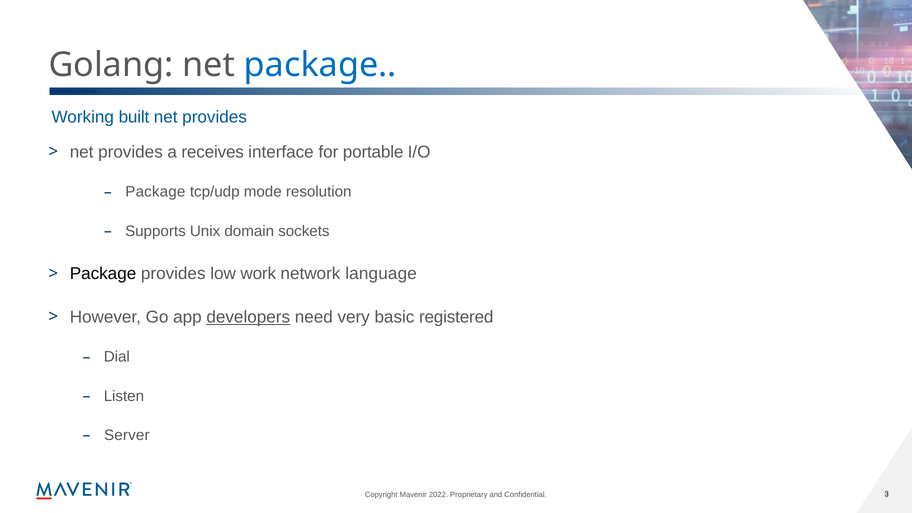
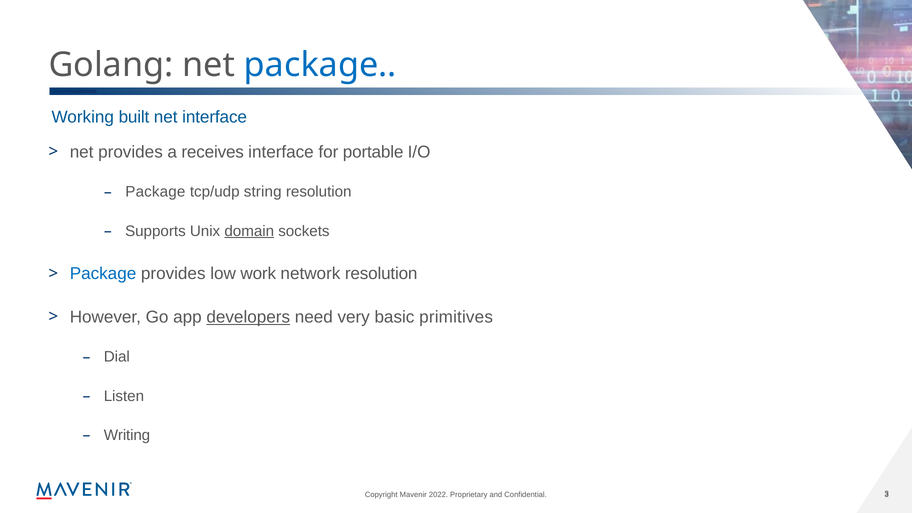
provides: provides -> interface (215, 117)
mode: mode -> string (263, 192)
domain underline: none -> present (249, 231)
Package colour: black -> blue (103, 274)
network language: language -> resolution (381, 274)
registered: registered -> primitives (456, 317)
Server: Server -> Writing (127, 435)
